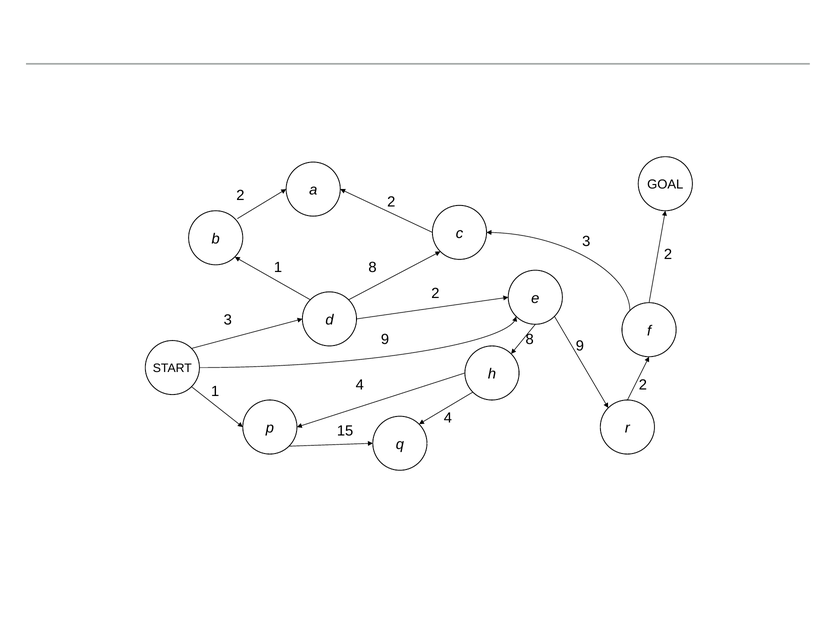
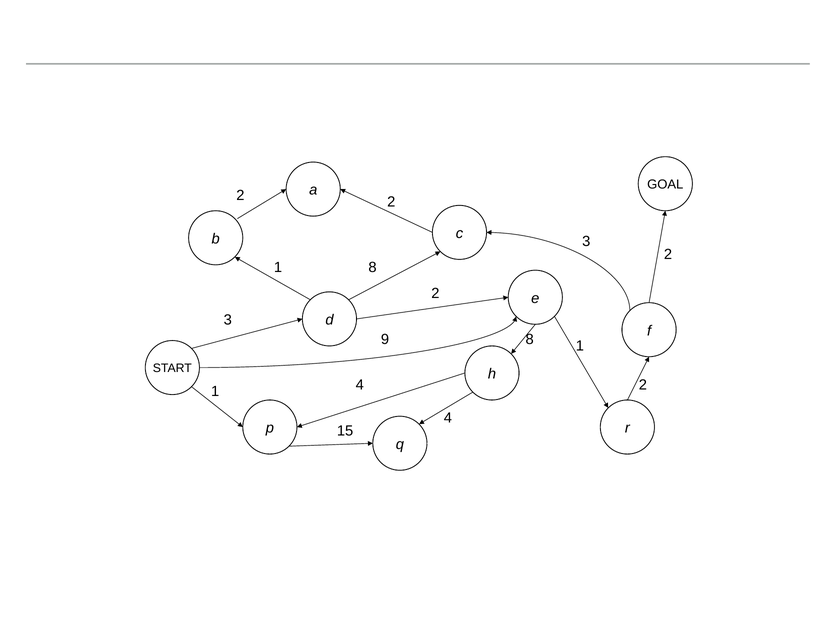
9 9: 9 -> 1 (580, 346)
